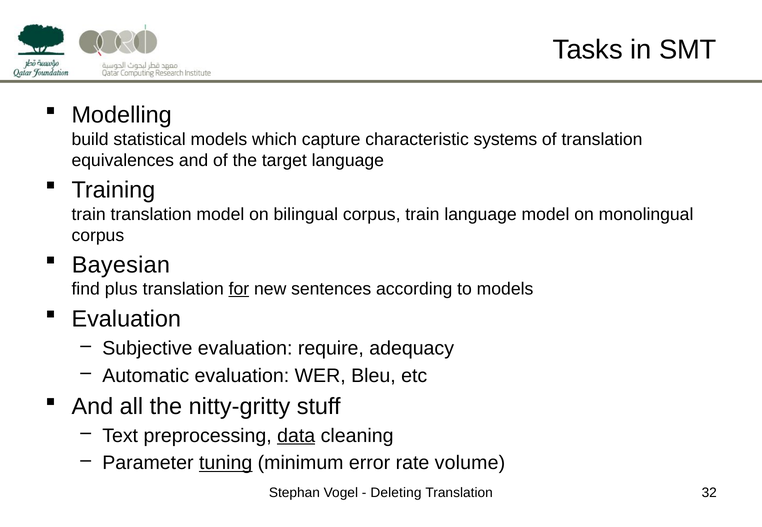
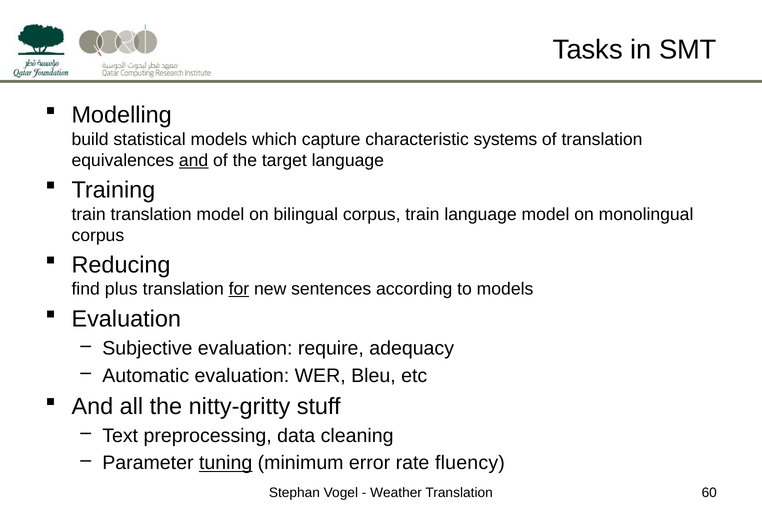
and underline: none -> present (194, 161)
Bayesian: Bayesian -> Reducing (121, 265)
data underline: present -> none (296, 436)
volume: volume -> fluency (470, 463)
Deleting: Deleting -> Weather (396, 493)
32: 32 -> 60 (709, 493)
